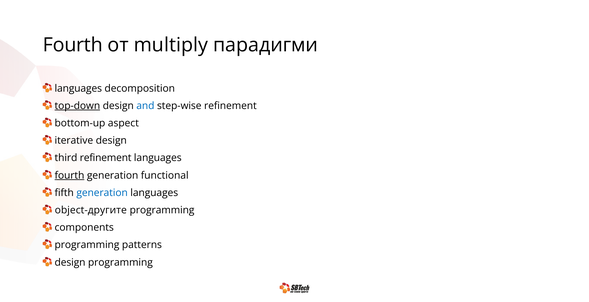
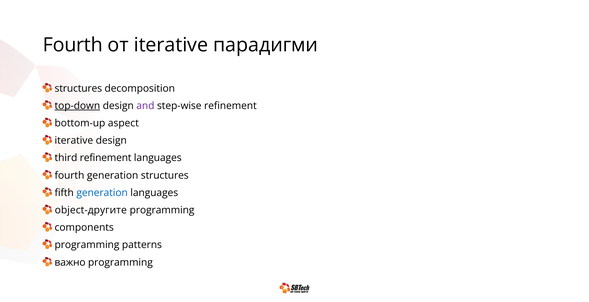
от multiply: multiply -> iterative (171, 45)
languages: languages -> structures (78, 88)
and colour: blue -> purple (145, 106)
fourth underline: present -> none (69, 176)
generation functional: functional -> structures (165, 176)
design: design -> важно (70, 263)
